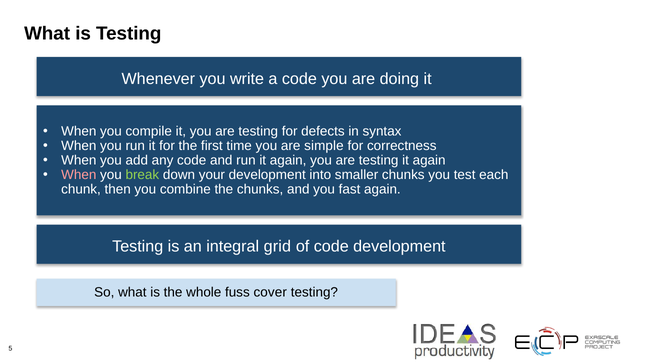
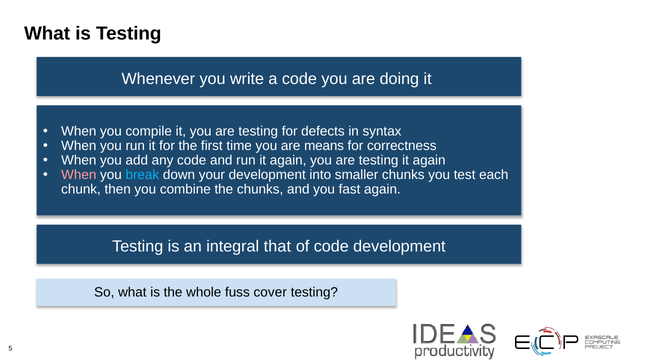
simple: simple -> means (324, 146)
break colour: light green -> light blue (142, 175)
grid: grid -> that (277, 246)
